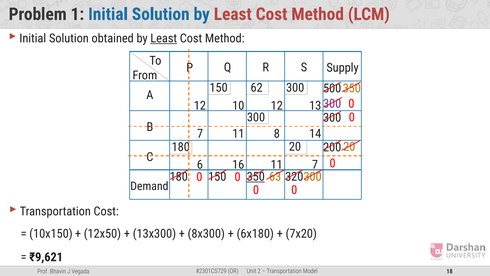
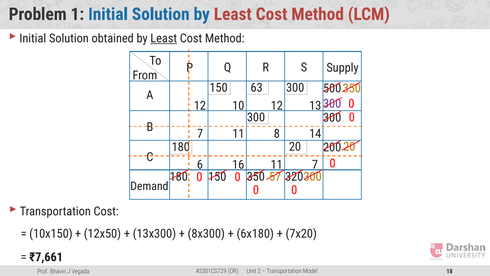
62: 62 -> 63 (257, 88)
350 underline: present -> none (256, 176)
63: 63 -> 57 (275, 176)
₹9,621: ₹9,621 -> ₹7,661 (46, 257)
